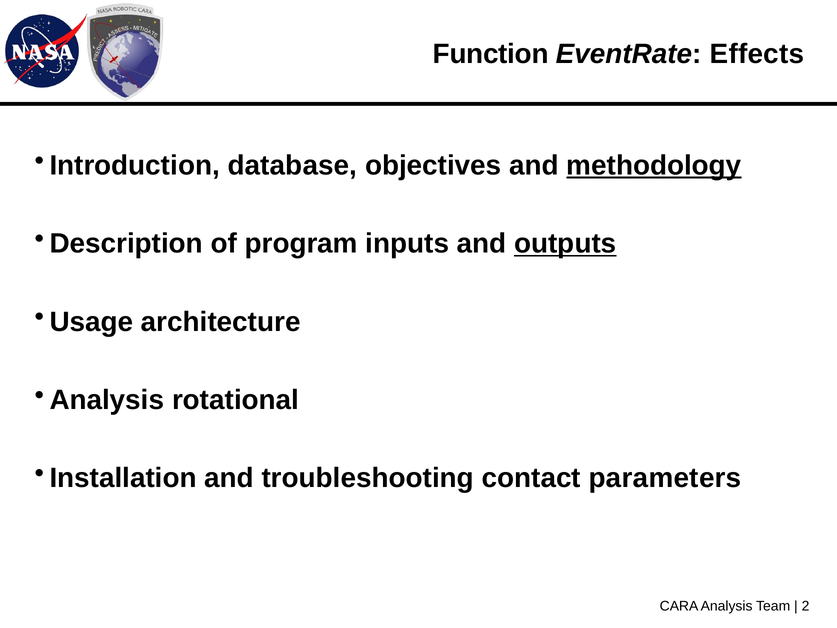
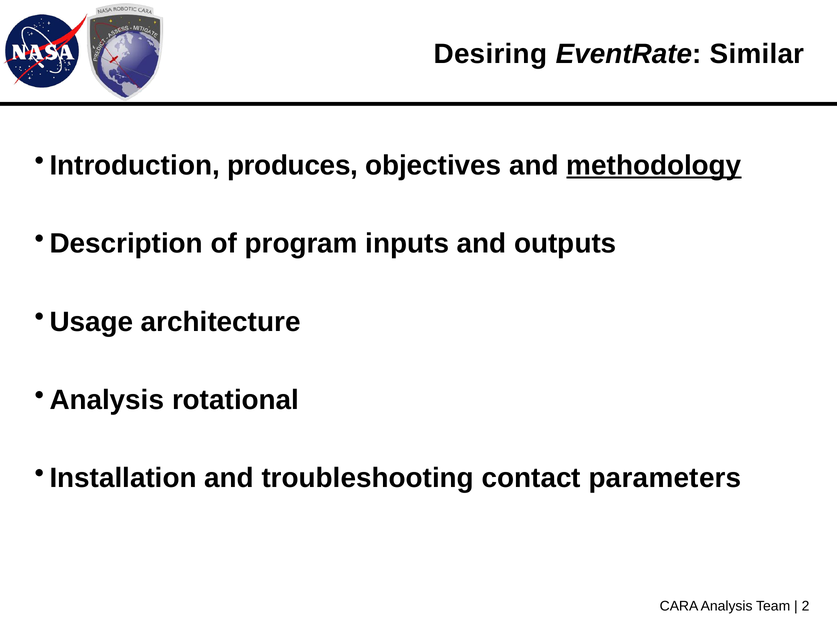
Function: Function -> Desiring (490, 54)
Effects: Effects -> Similar (757, 54)
database: database -> produces (293, 166)
outputs underline: present -> none (565, 244)
